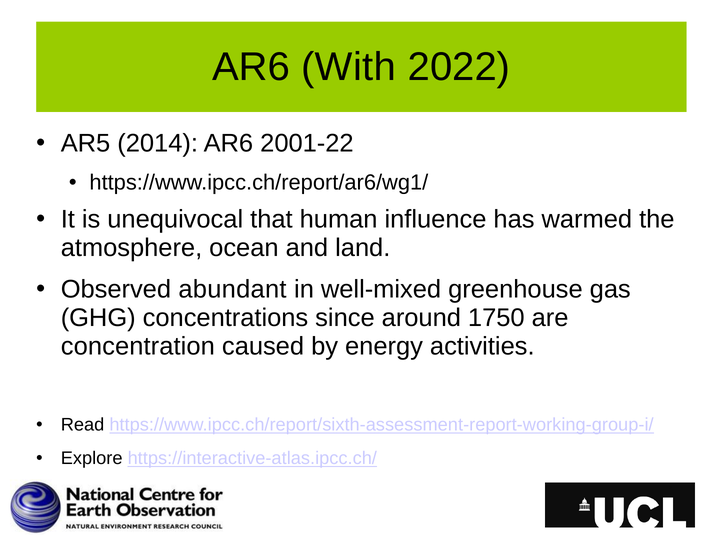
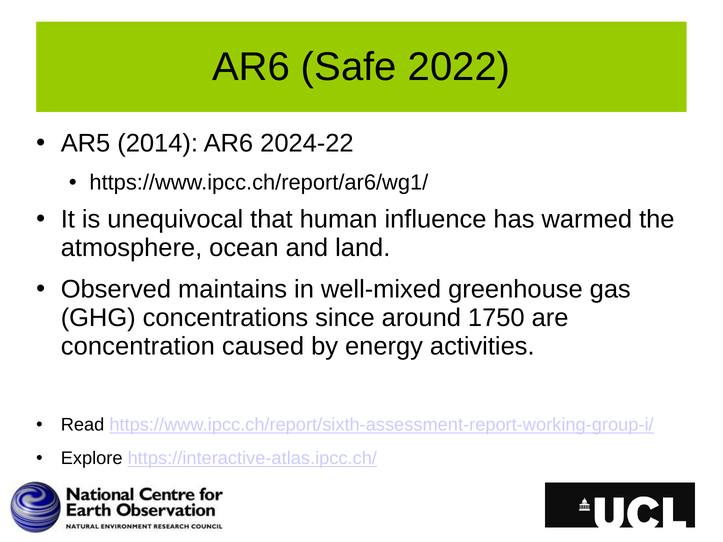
With: With -> Safe (349, 67)
2001-22: 2001-22 -> 2024-22 (307, 143)
abundant: abundant -> maintains (233, 289)
